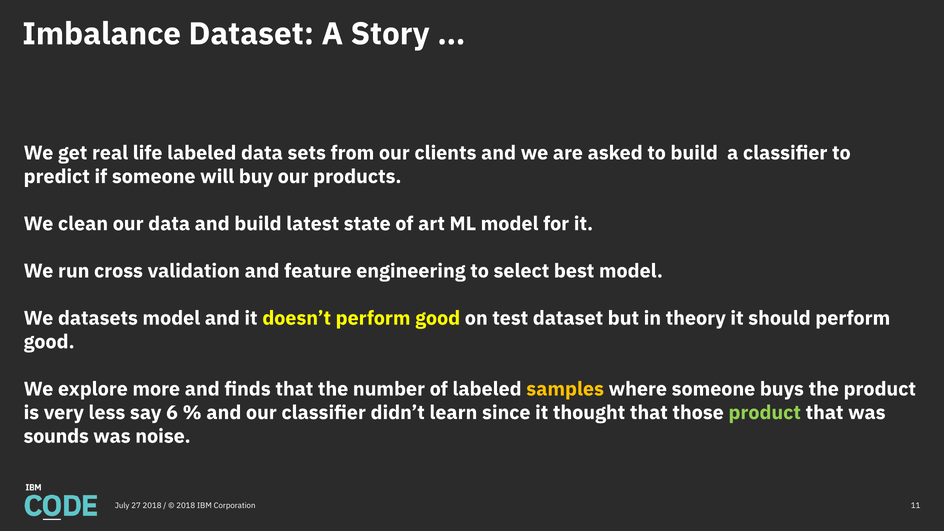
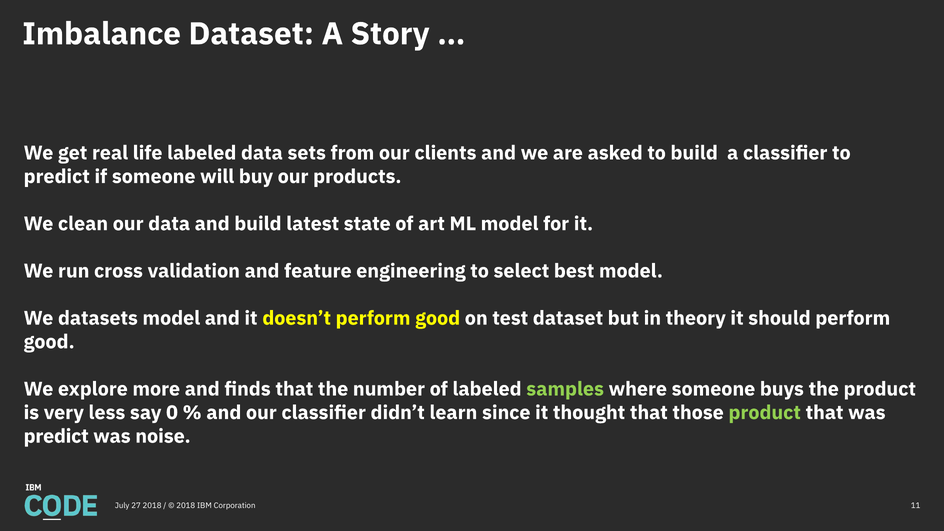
samples colour: yellow -> light green (565, 389)
6: 6 -> 0 (172, 413)
sounds: sounds -> predict (56, 436)
